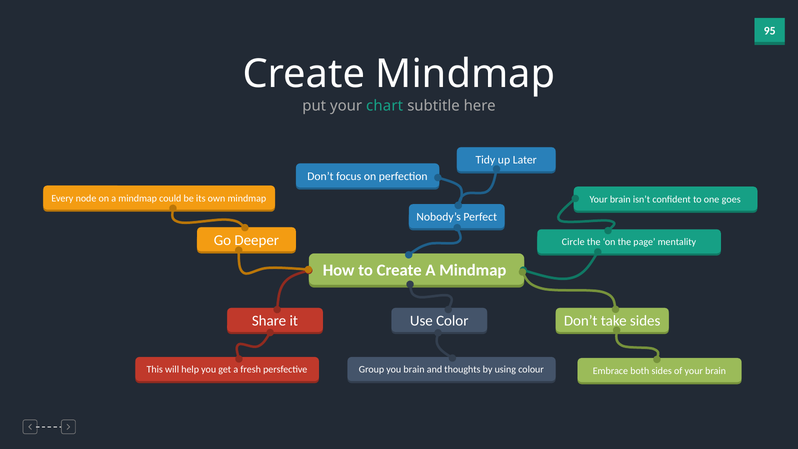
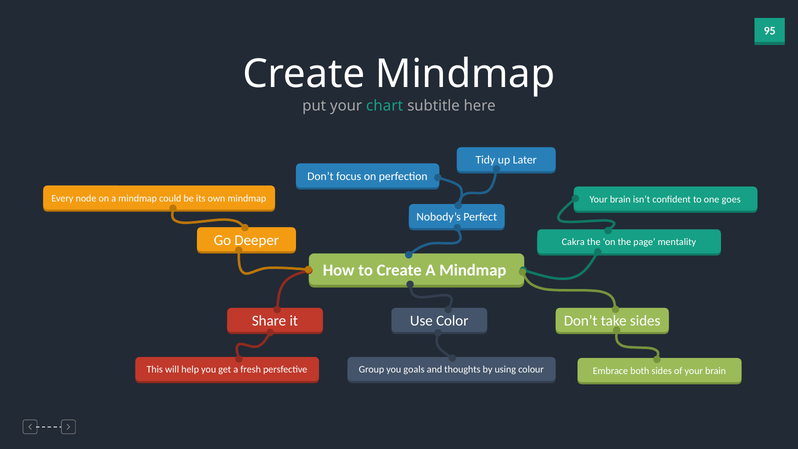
Circle: Circle -> Cakra (573, 242)
you brain: brain -> goals (414, 370)
